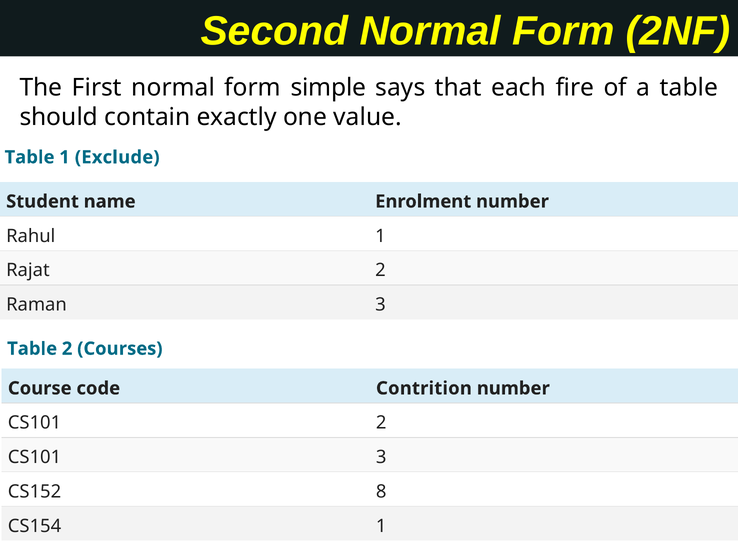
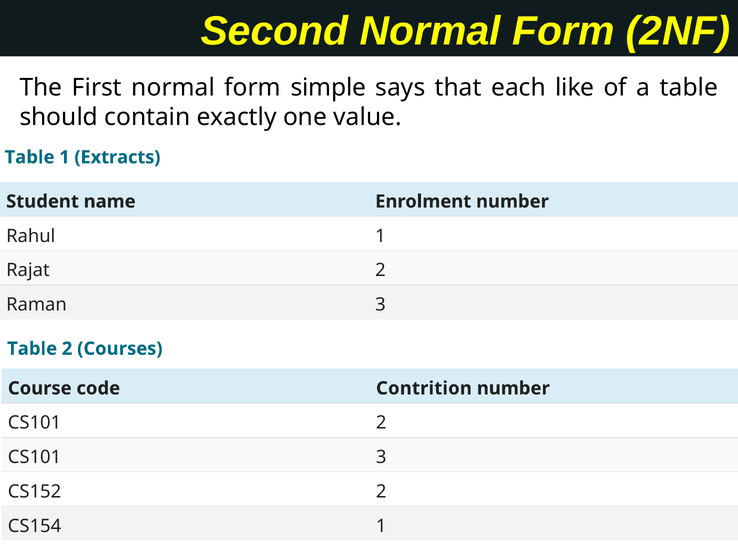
fire: fire -> like (575, 88)
Exclude: Exclude -> Extracts (117, 157)
CS152 8: 8 -> 2 (381, 492)
